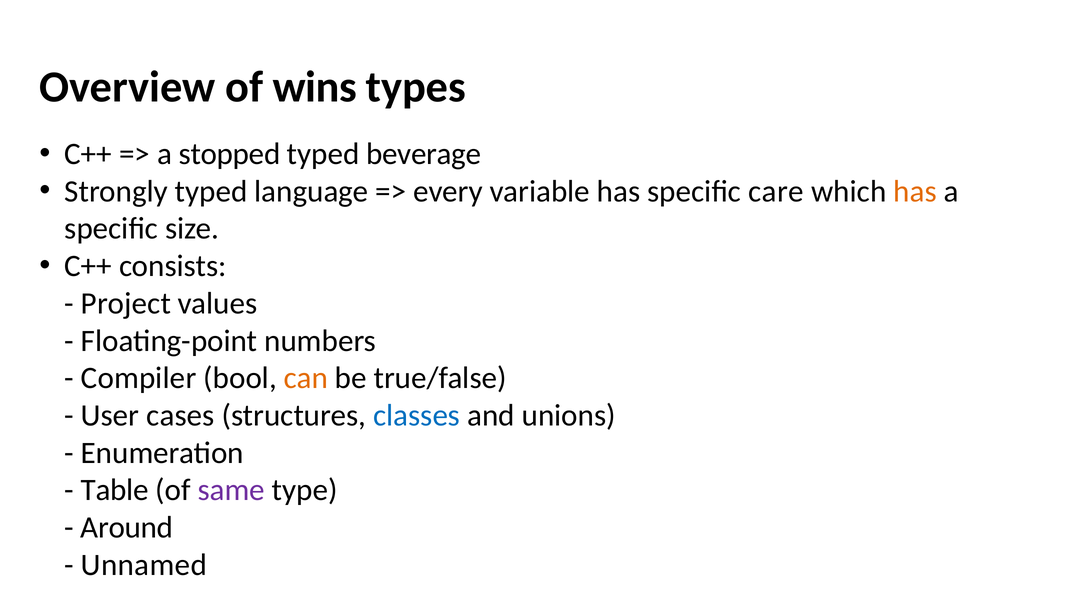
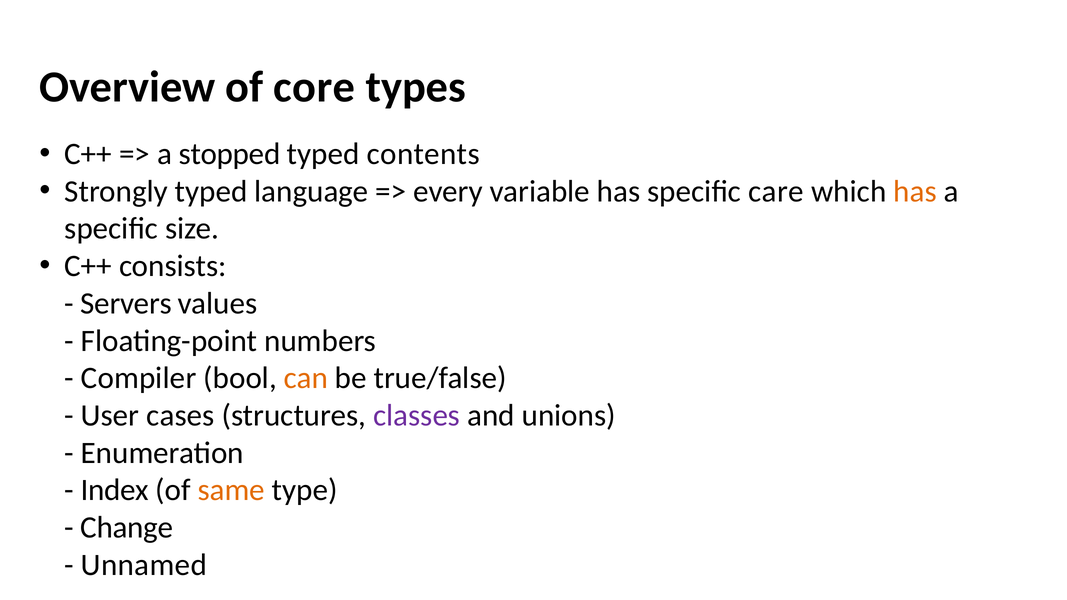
wins: wins -> core (314, 87)
beverage: beverage -> contents (423, 154)
Project: Project -> Servers (126, 303)
classes colour: blue -> purple (417, 416)
Table: Table -> Index (115, 490)
same colour: purple -> orange (231, 490)
Around: Around -> Change (127, 528)
